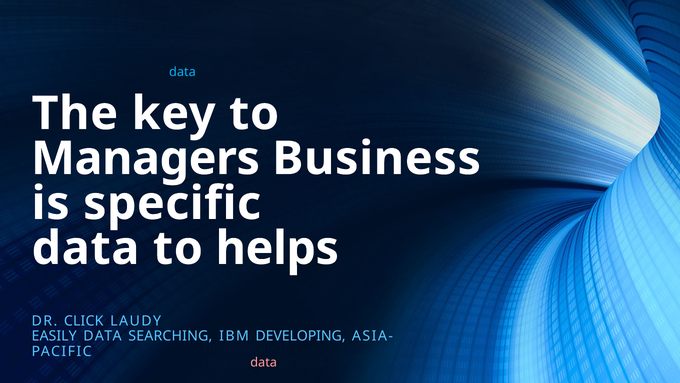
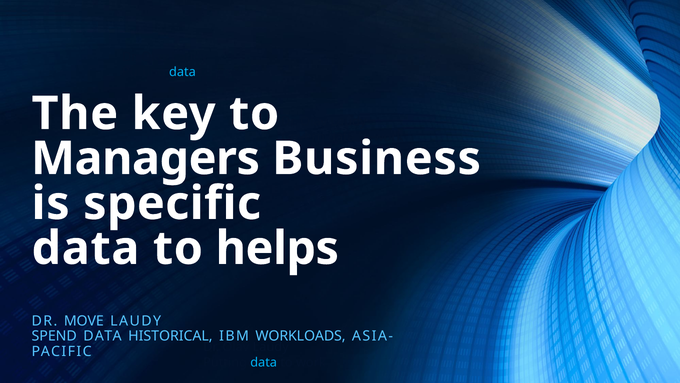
CLICK: CLICK -> MOVE (84, 320)
EASILY: EASILY -> SPEND (54, 336)
SEARCHING: SEARCHING -> HISTORICAL (170, 336)
DEVELOPING: DEVELOPING -> WORKLOADS (300, 336)
data colour: pink -> light blue (264, 362)
